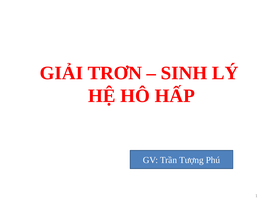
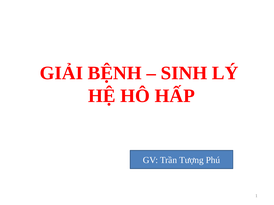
TRƠN: TRƠN -> BỆNH (115, 73)
